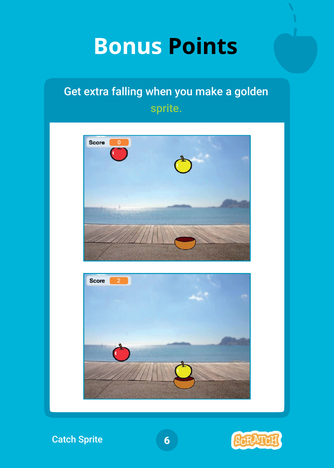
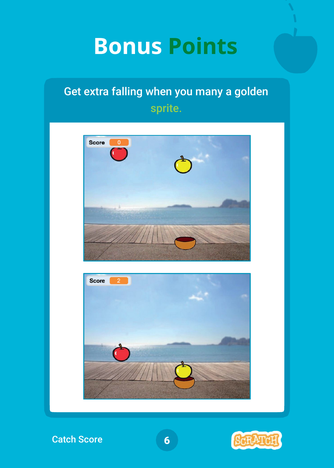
Points colour: black -> green (203, 47)
make: make -> many (209, 92)
Catch Sprite: Sprite -> Score (90, 439)
